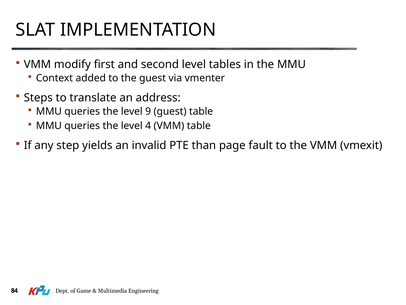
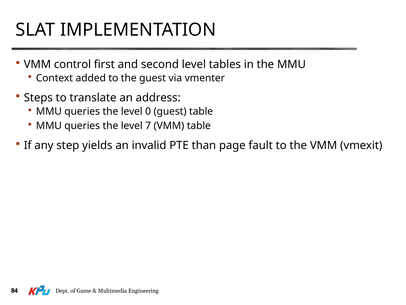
modify: modify -> control (72, 64)
9: 9 -> 0 (148, 111)
4: 4 -> 7 (148, 126)
